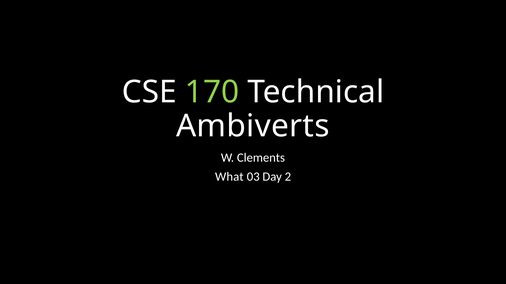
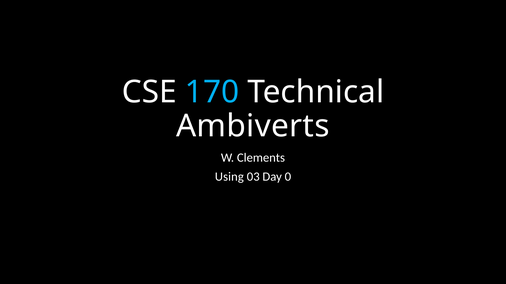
170 colour: light green -> light blue (212, 92)
What: What -> Using (229, 177)
2: 2 -> 0 (288, 177)
